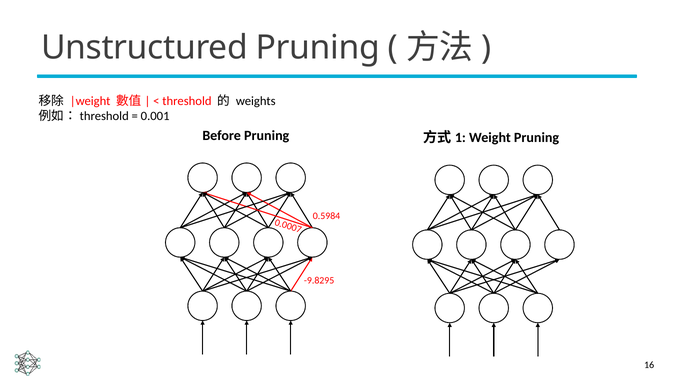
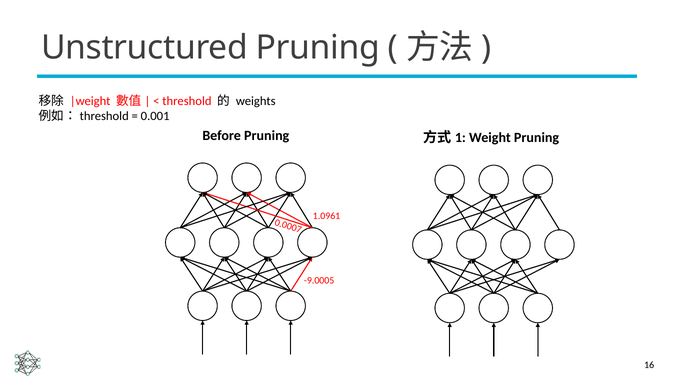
0.5984: 0.5984 -> 1.0961 (327, 216)
-9.8295: -9.8295 -> -9.0005 (319, 281)
